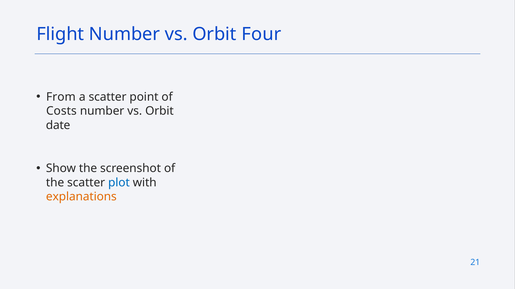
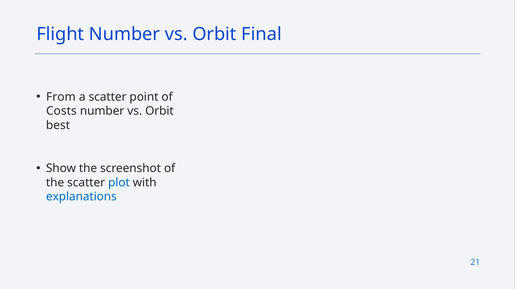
Four: Four -> Final (262, 34)
date: date -> best (58, 125)
explanations colour: orange -> blue (81, 197)
